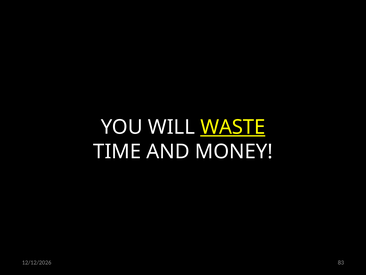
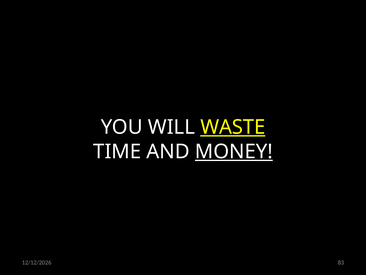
MONEY underline: none -> present (234, 151)
